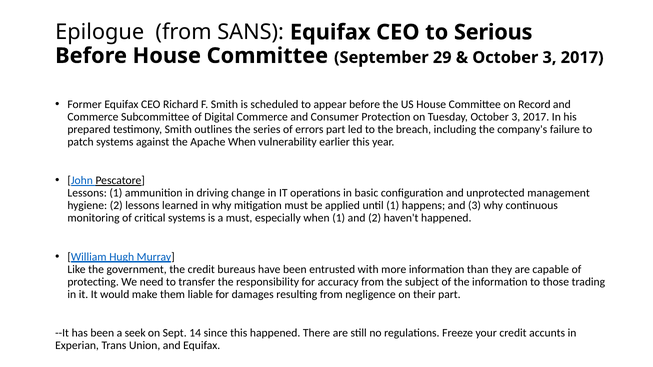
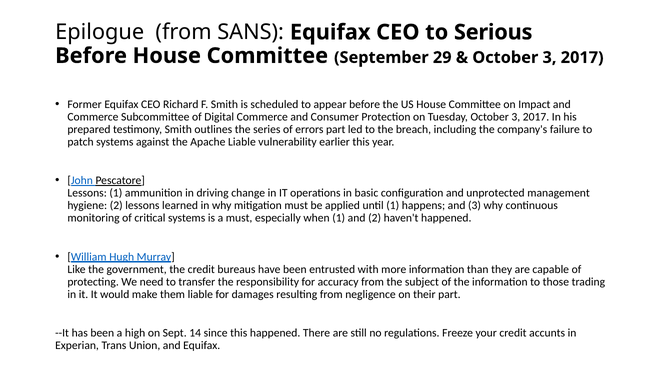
Record: Record -> Impact (534, 104)
Apache When: When -> Liable (242, 142)
seek: seek -> high (135, 333)
